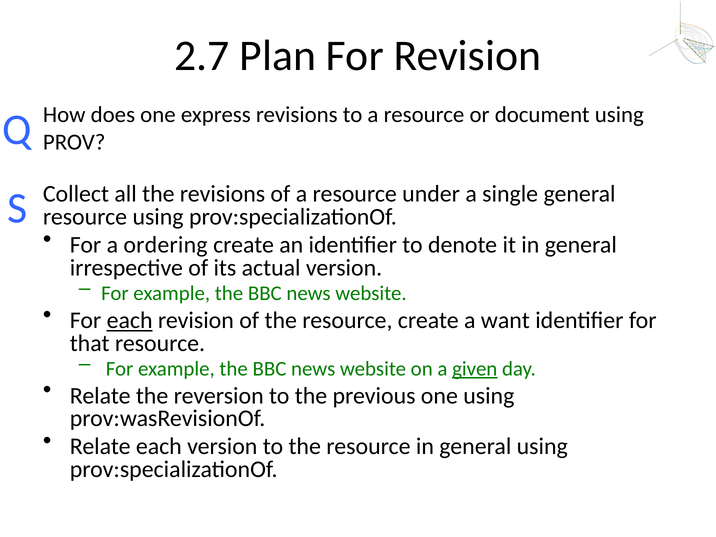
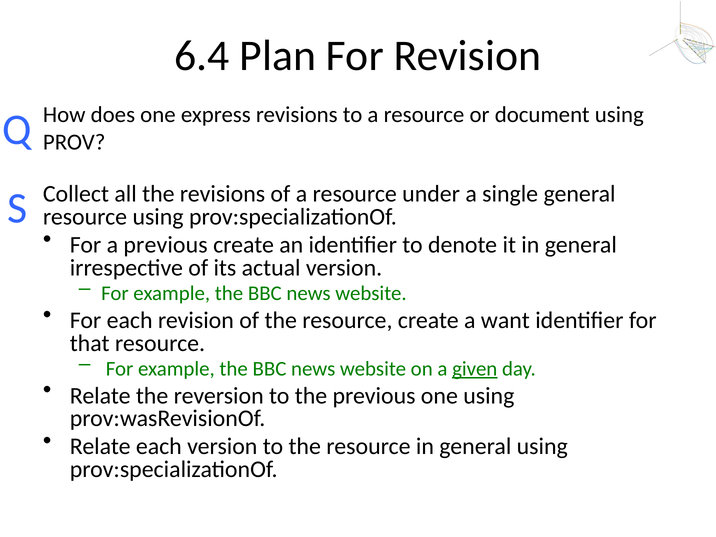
2.7: 2.7 -> 6.4 (202, 56)
a ordering: ordering -> previous (166, 245)
each underline: present -> none (130, 320)
